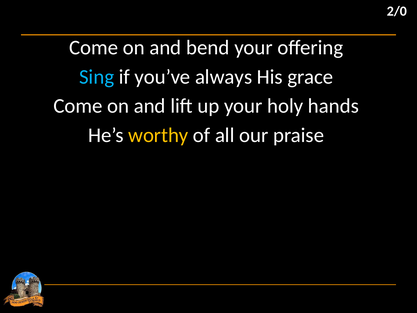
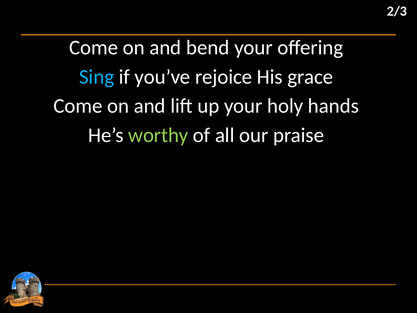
2/0: 2/0 -> 2/3 (397, 11)
always: always -> rejoice (224, 77)
worthy colour: yellow -> light green (158, 135)
